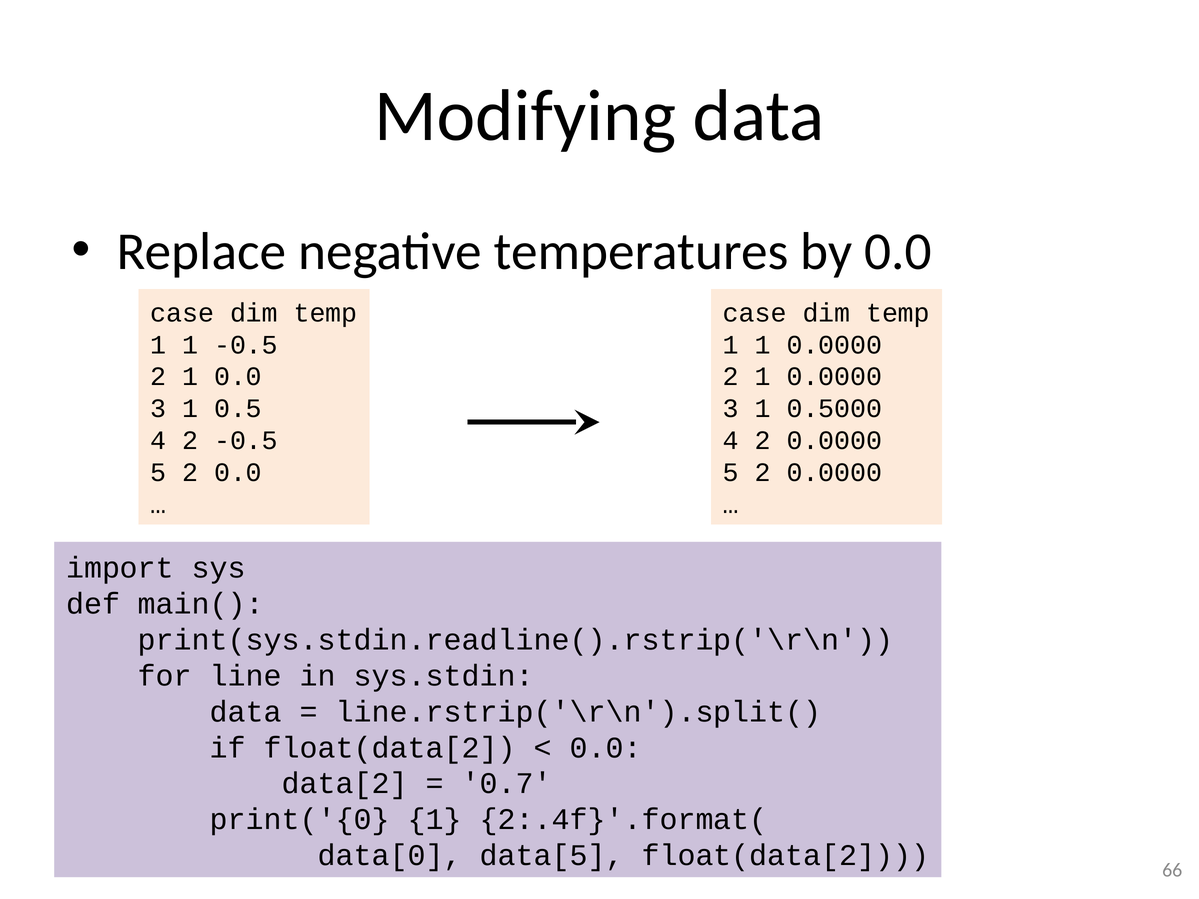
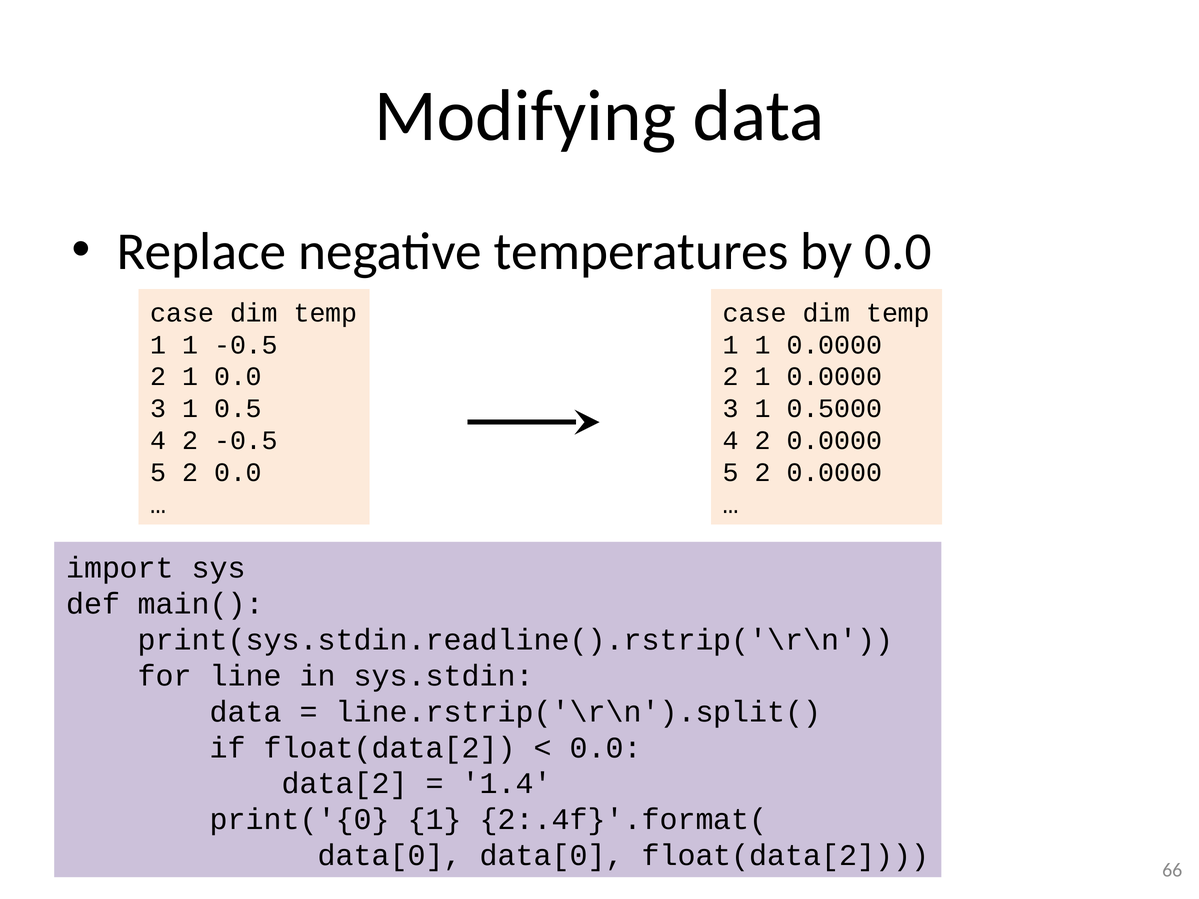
0.7: 0.7 -> 1.4 (507, 784)
data[0 data[5: data[5 -> data[0 (552, 856)
